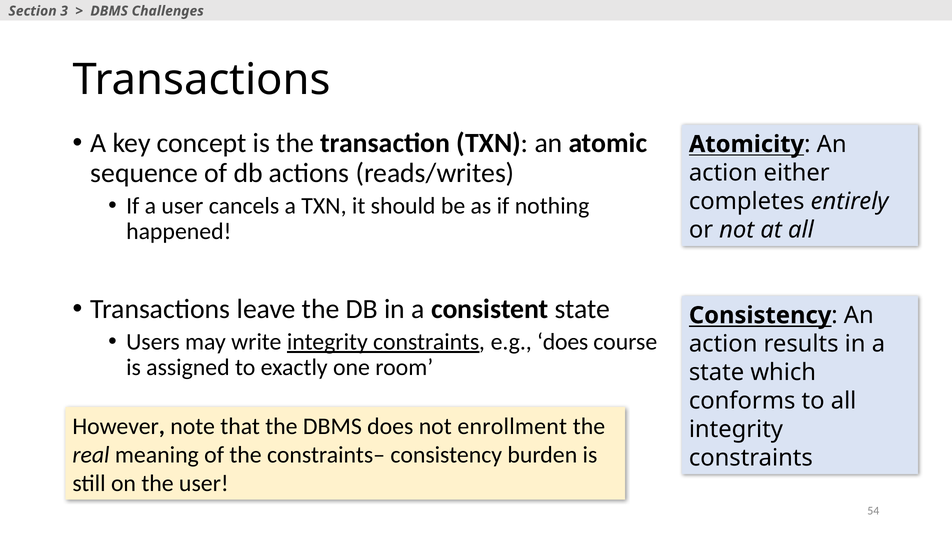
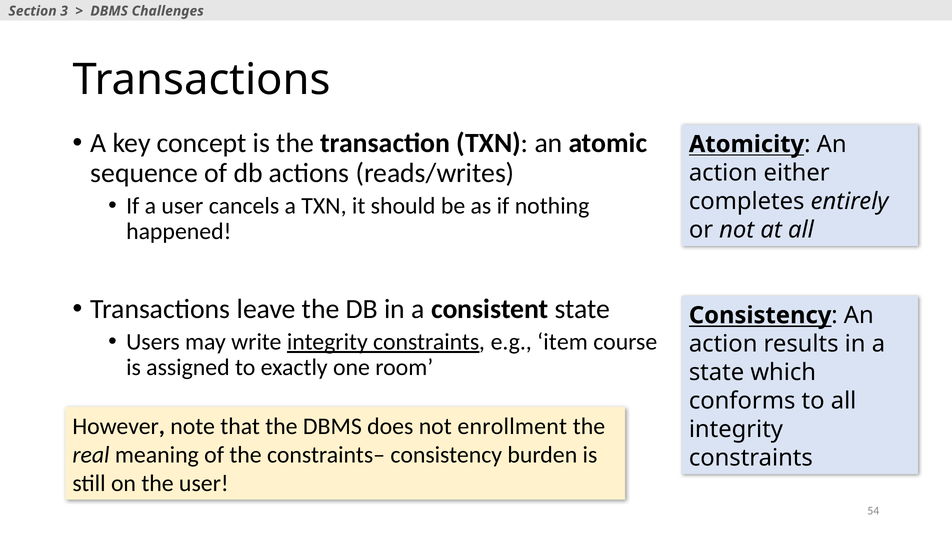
e.g does: does -> item (563, 342)
